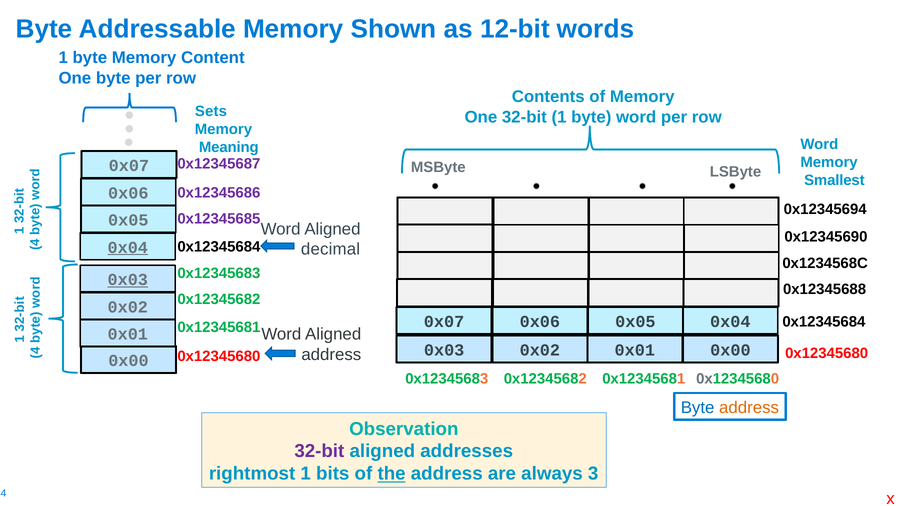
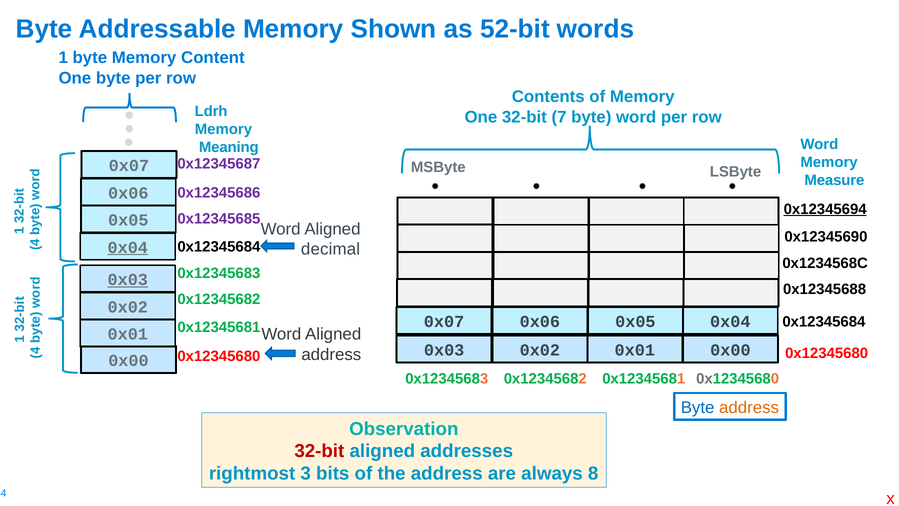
12-bit: 12-bit -> 52-bit (515, 29)
Sets: Sets -> Ldrh (211, 111)
32-bit 1: 1 -> 7 (559, 117)
Smallest: Smallest -> Measure (834, 180)
0x12345694 underline: none -> present (825, 209)
32-bit colour: purple -> red (319, 451)
rightmost 1: 1 -> 3 (306, 474)
the underline: present -> none (392, 474)
always 3: 3 -> 8 (593, 474)
